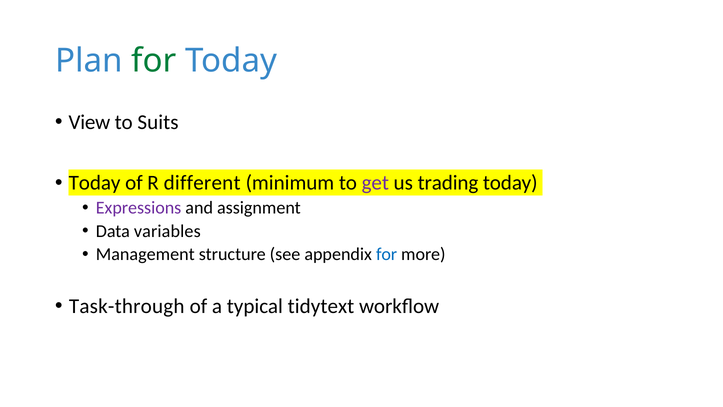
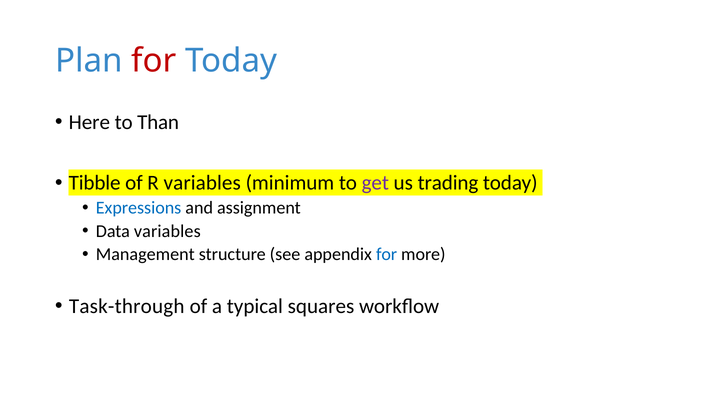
for colour: green -> red (154, 61)
View: View -> Here (89, 122)
Suits: Suits -> Than (158, 122)
Today: Today -> Tibble (95, 183)
R different: different -> variables (202, 183)
Expressions colour: purple -> blue (139, 208)
tidytext: tidytext -> squares (321, 306)
